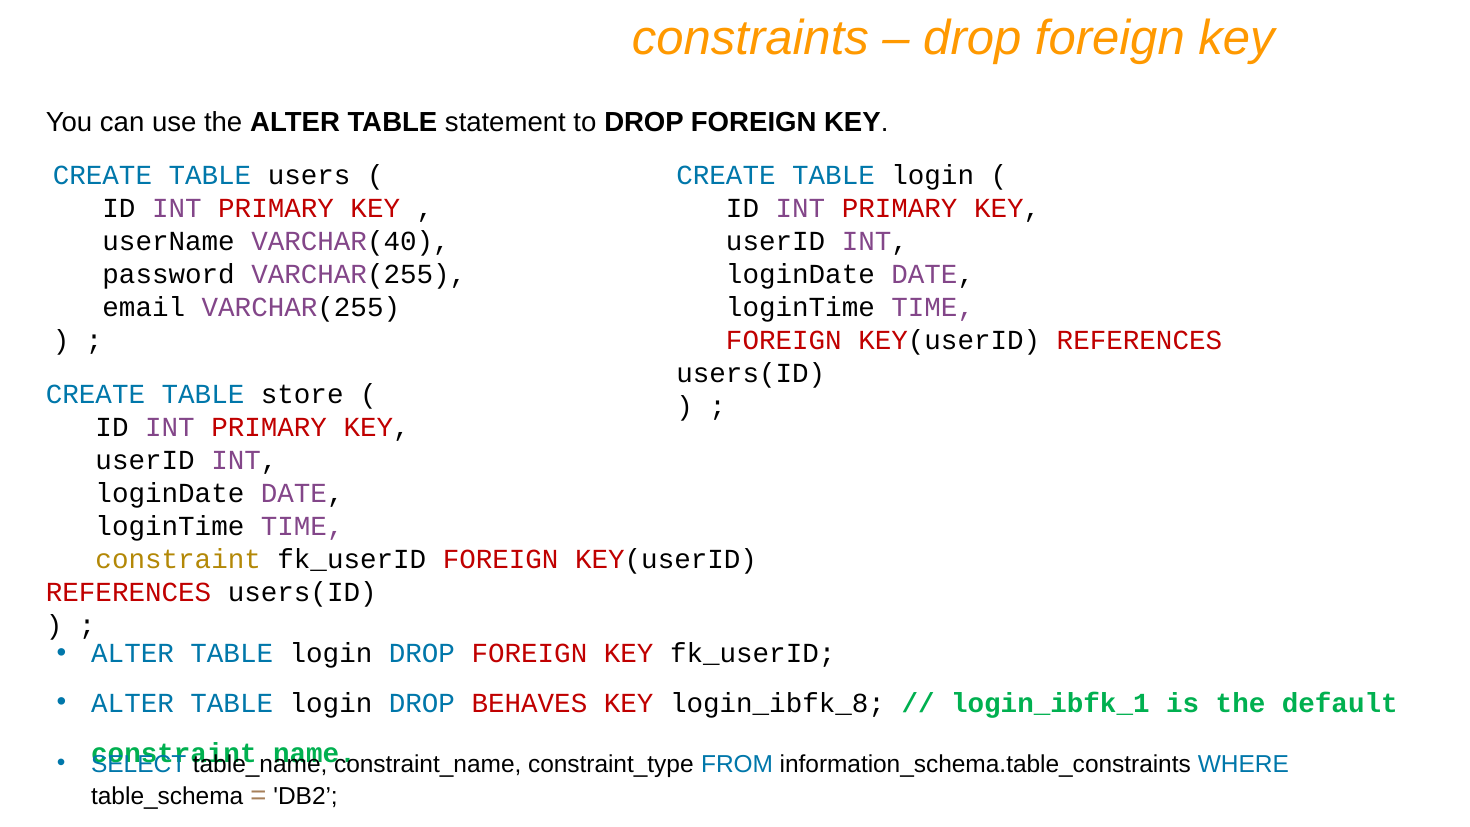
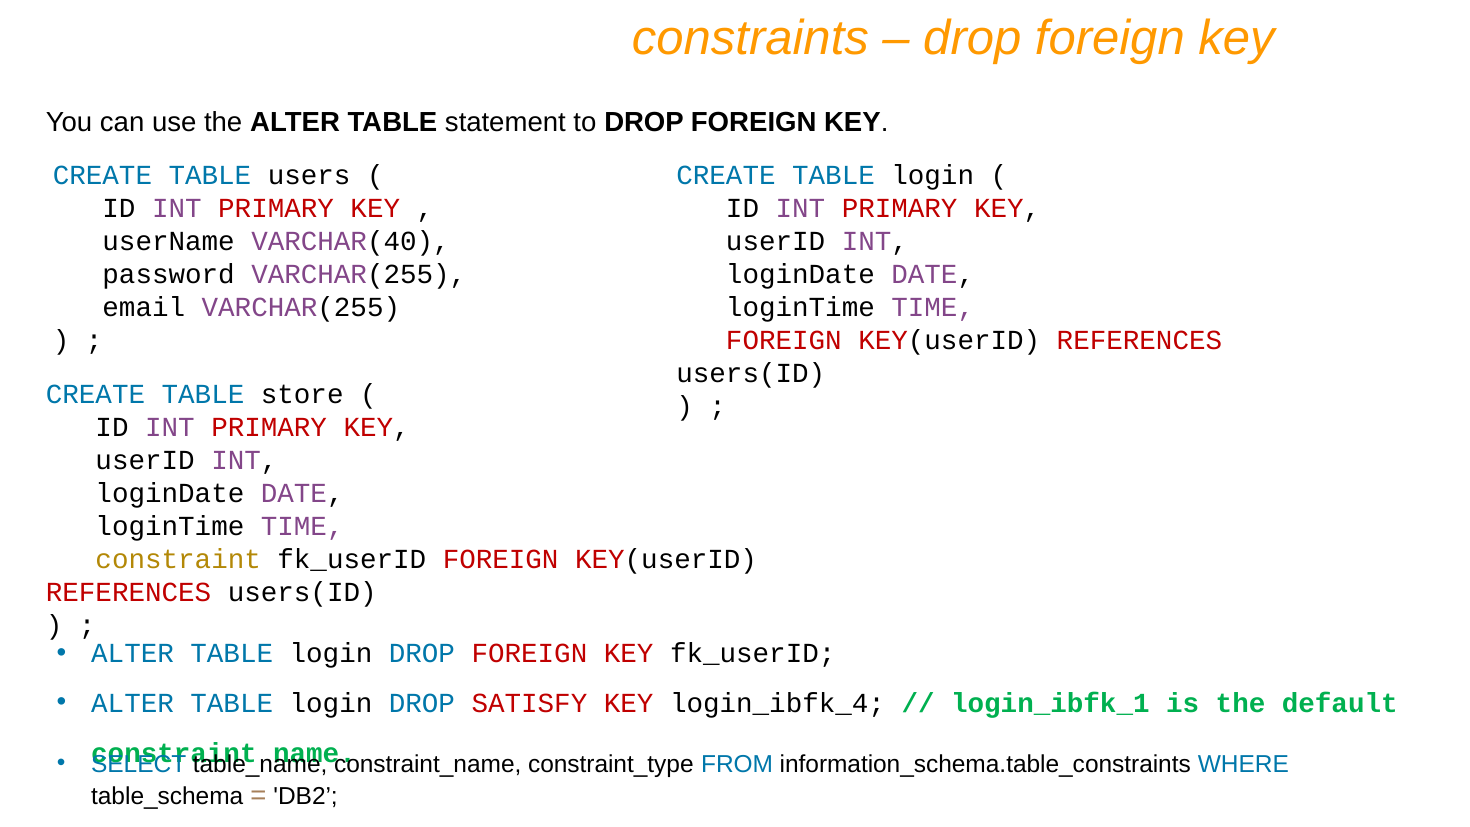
BEHAVES: BEHAVES -> SATISFY (529, 703)
login_ibfk_8: login_ibfk_8 -> login_ibfk_4 (777, 703)
